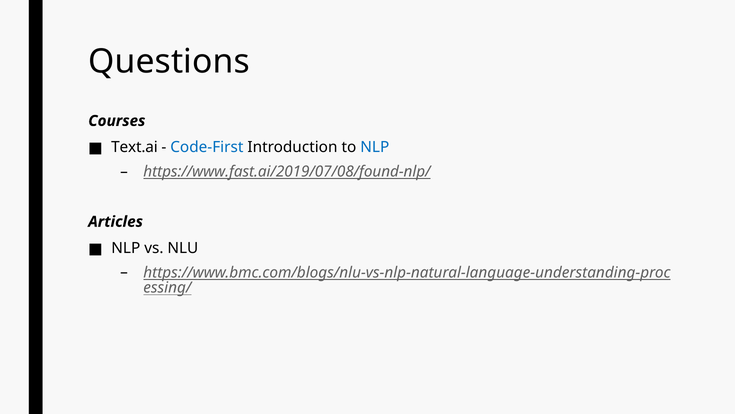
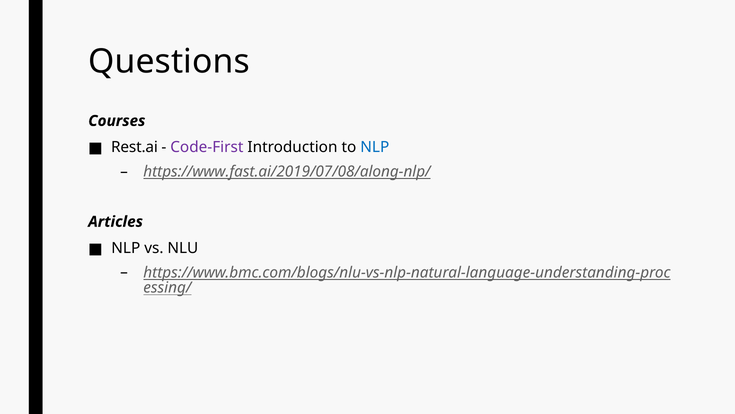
Text.ai: Text.ai -> Rest.ai (134, 147)
Code-First colour: blue -> purple (207, 147)
https://www.fast.ai/2019/07/08/found-nlp/: https://www.fast.ai/2019/07/08/found-nlp/ -> https://www.fast.ai/2019/07/08/along-nlp/ (287, 171)
